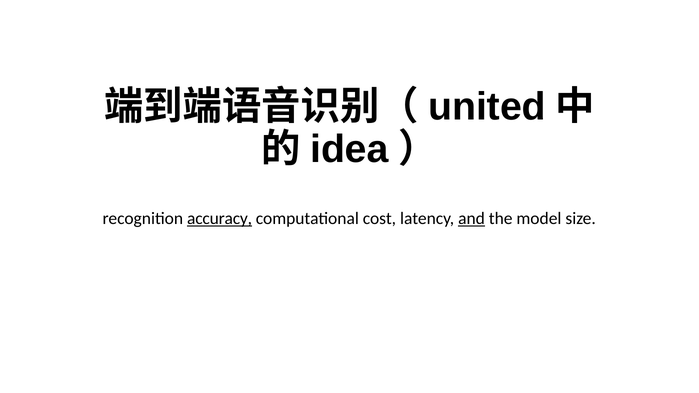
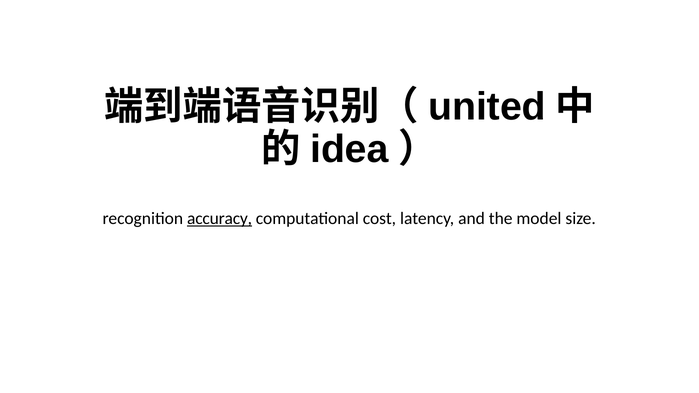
and underline: present -> none (472, 218)
